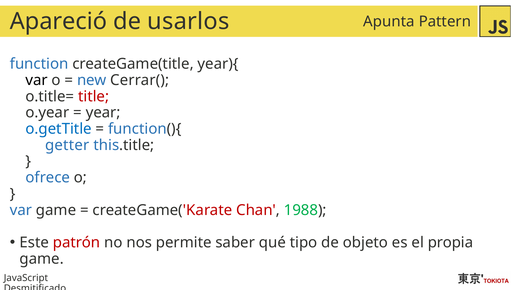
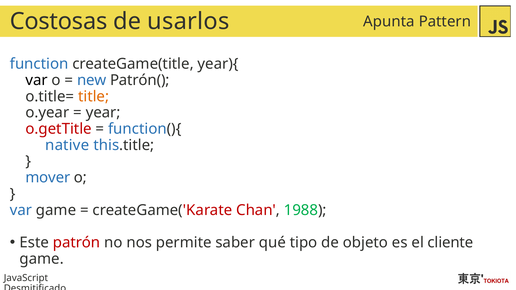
Apareció: Apareció -> Costosas (59, 22)
Cerrar(: Cerrar( -> Patrón( (140, 80)
title colour: red -> orange (94, 96)
o.getTitle colour: blue -> red (59, 129)
getter: getter -> native (67, 145)
ofrece: ofrece -> mover (48, 178)
propia: propia -> cliente (450, 243)
